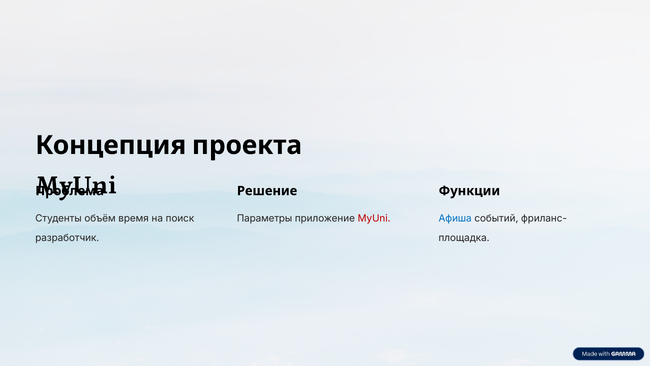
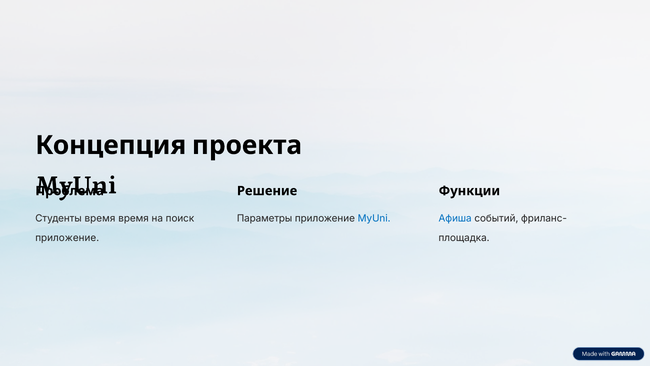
Студенты объём: объём -> время (100, 219)
MyUni colour: red -> blue (374, 219)
разработчик: разработчик -> приложение (67, 238)
